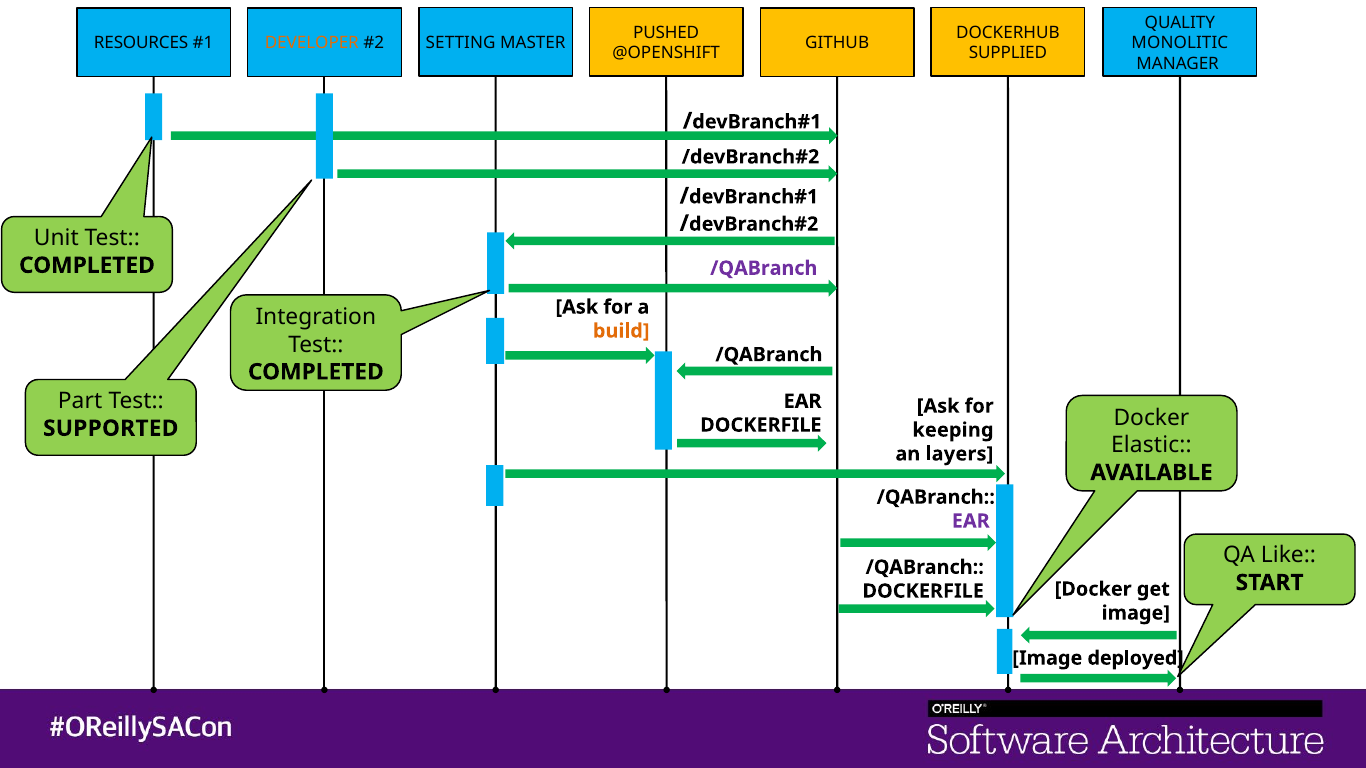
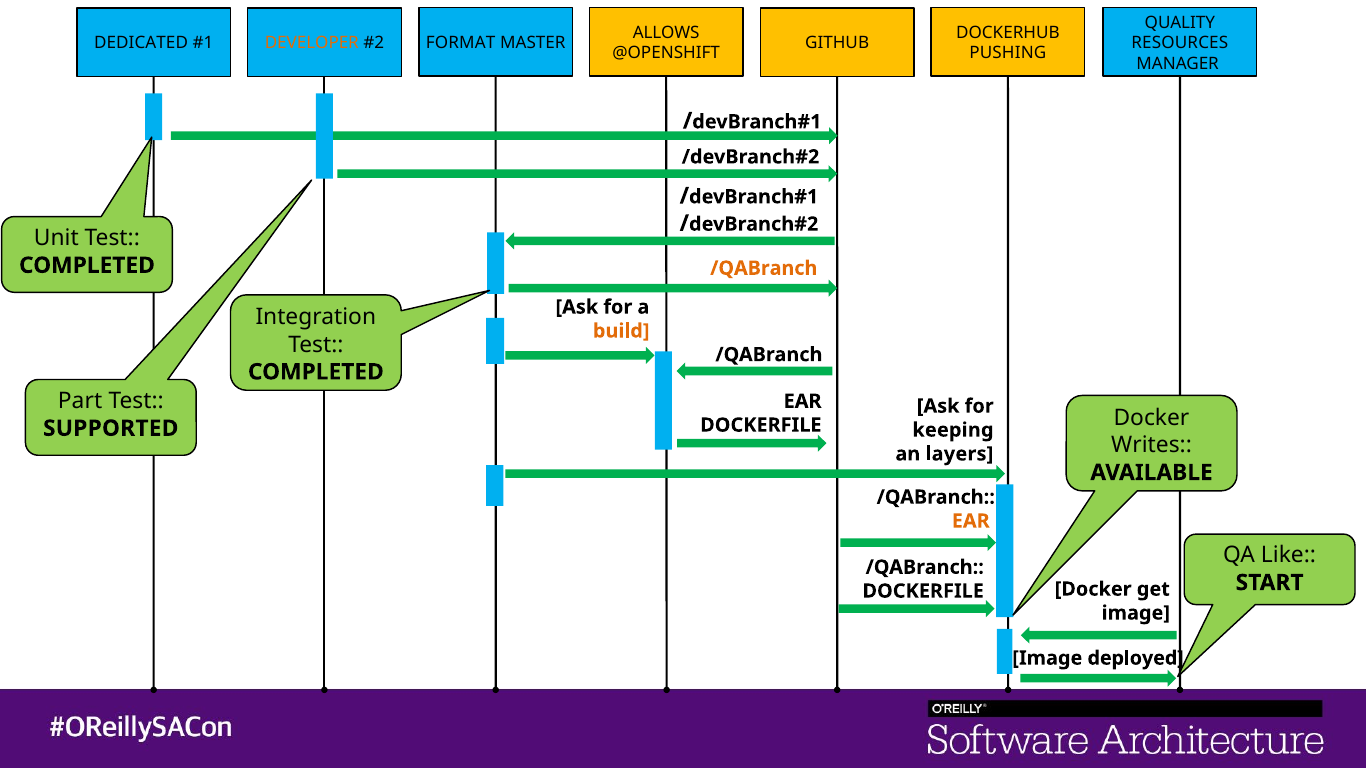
PUSHED: PUSHED -> ALLOWS (666, 33)
MONOLITIC: MONOLITIC -> RESOURCES (1180, 43)
RESOURCES: RESOURCES -> DEDICATED (141, 43)
SETTING: SETTING -> FORMAT (461, 43)
SUPPLIED: SUPPLIED -> PUSHING (1008, 53)
/QABranch colour: purple -> orange (764, 268)
Elastic: Elastic -> Writes (1152, 445)
EAR colour: purple -> orange (971, 521)
